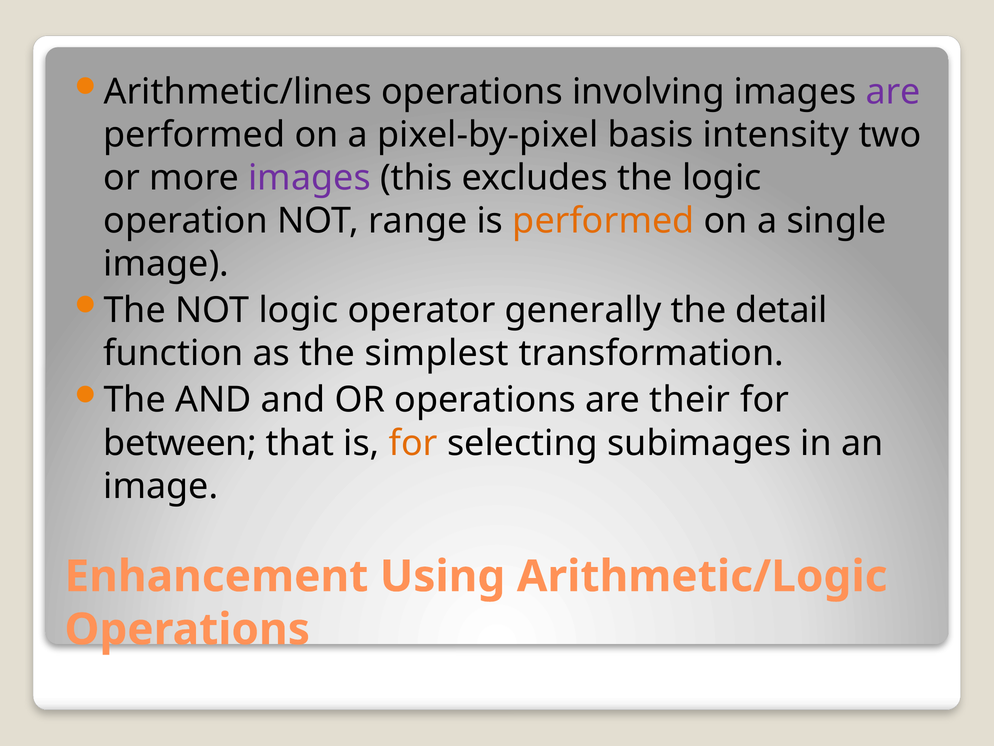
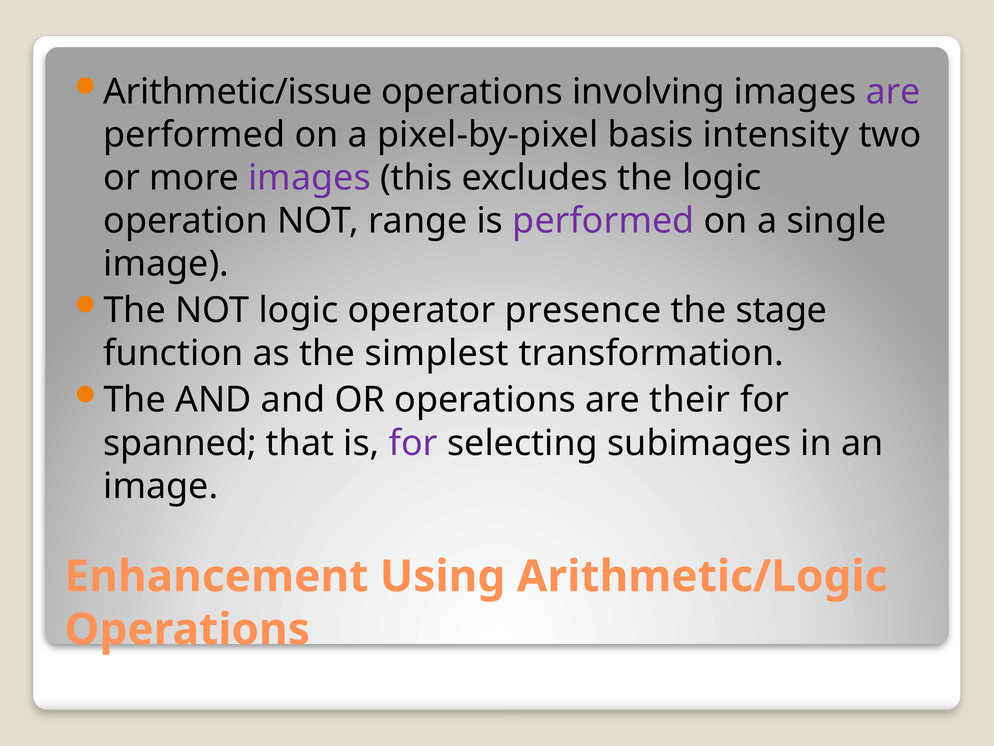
Arithmetic/lines: Arithmetic/lines -> Arithmetic/issue (238, 92)
performed colour: orange -> purple (603, 221)
generally: generally -> presence (583, 310)
detail: detail -> stage (781, 310)
between: between -> spanned (180, 443)
for colour: orange -> purple (413, 443)
